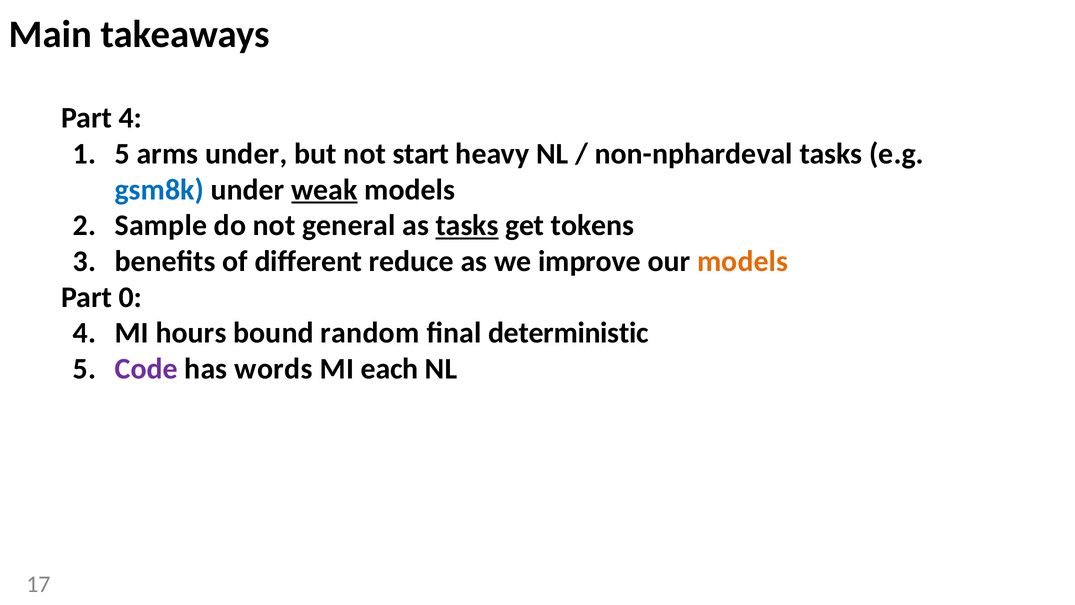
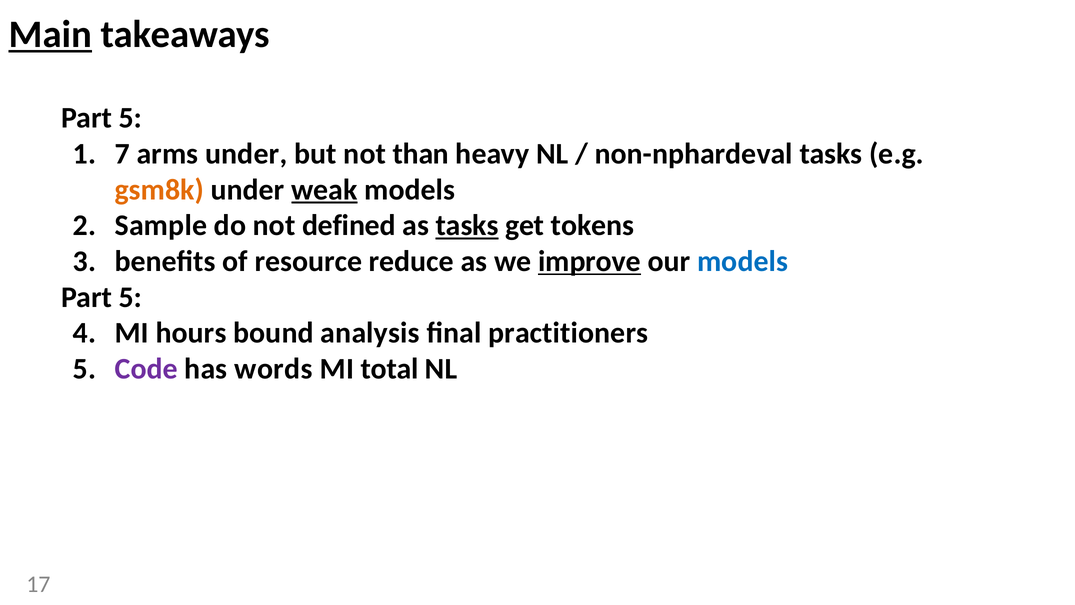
Main underline: none -> present (50, 35)
4: 4 -> 5 (130, 118)
1 5: 5 -> 7 (122, 154)
start: start -> than (421, 154)
gsm8k colour: blue -> orange (159, 190)
general: general -> defined (349, 225)
different: different -> resource (308, 261)
improve underline: none -> present (590, 261)
models colour: orange -> blue (743, 261)
0: 0 -> 5 (130, 297)
random: random -> analysis (370, 333)
deterministic: deterministic -> practitioners (568, 333)
each: each -> total (390, 369)
